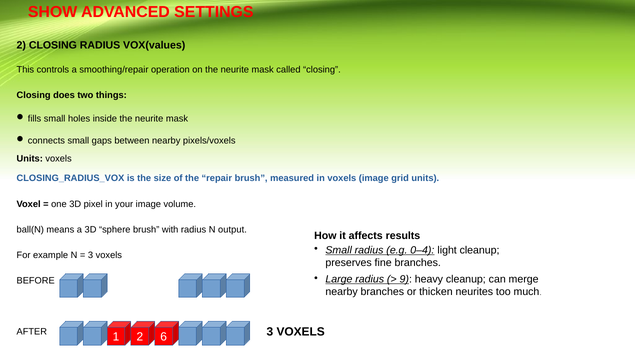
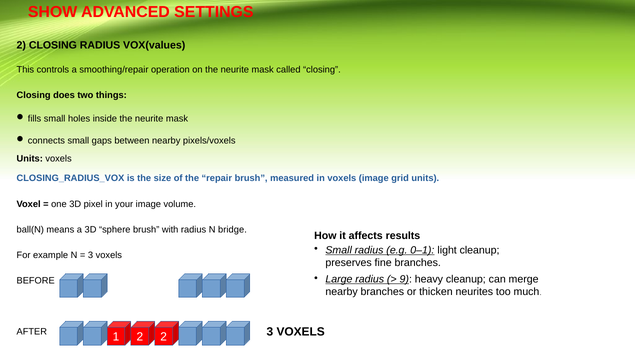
output: output -> bridge (232, 230)
0–4: 0–4 -> 0–1 (422, 250)
2 6: 6 -> 2 (164, 337)
